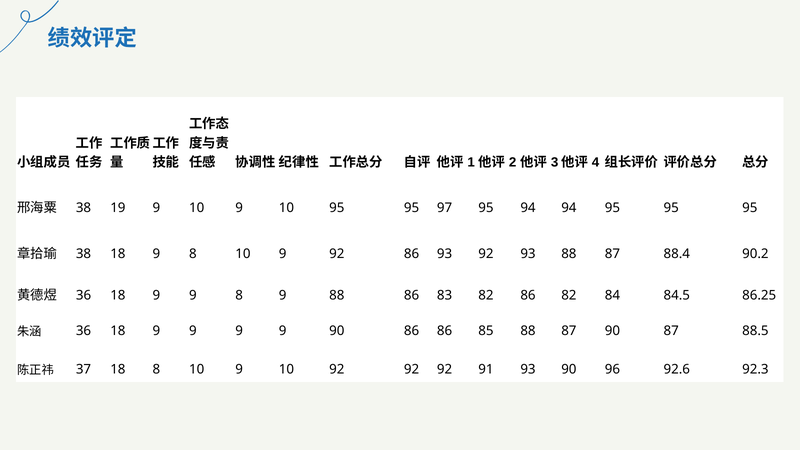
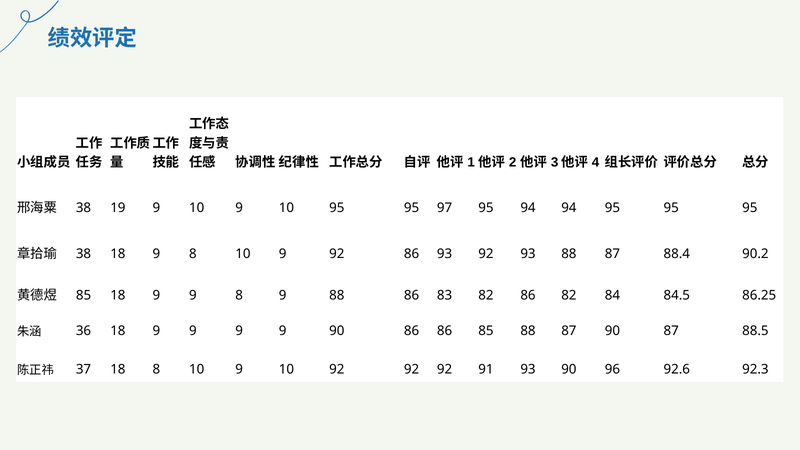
36: 36 -> 85 (84, 295)
